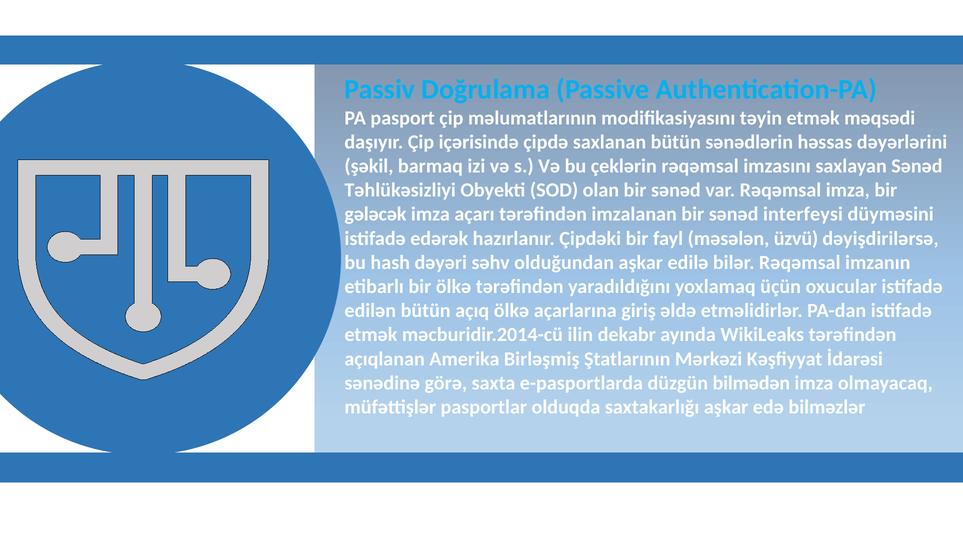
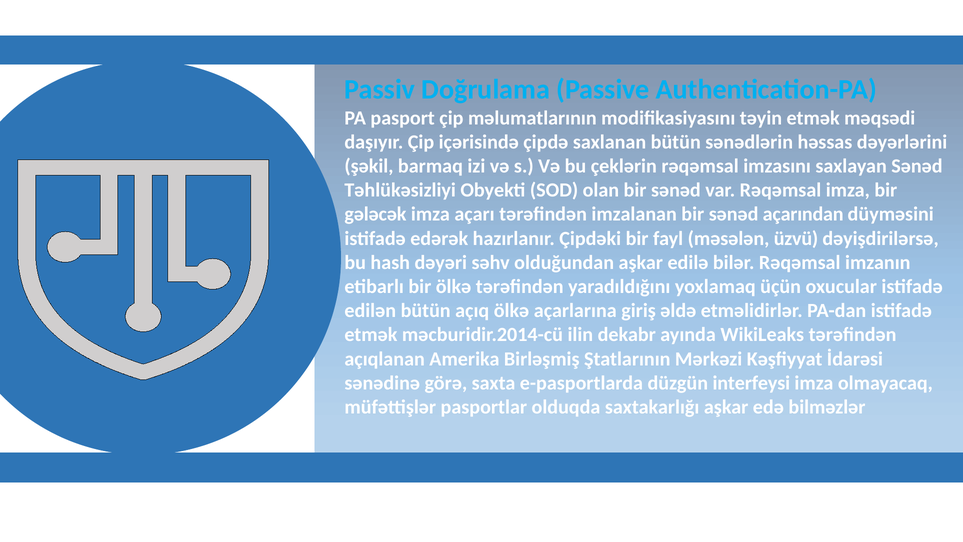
interfeysi: interfeysi -> açarından (803, 214)
bilmədən: bilmədən -> interfeysi (751, 383)
